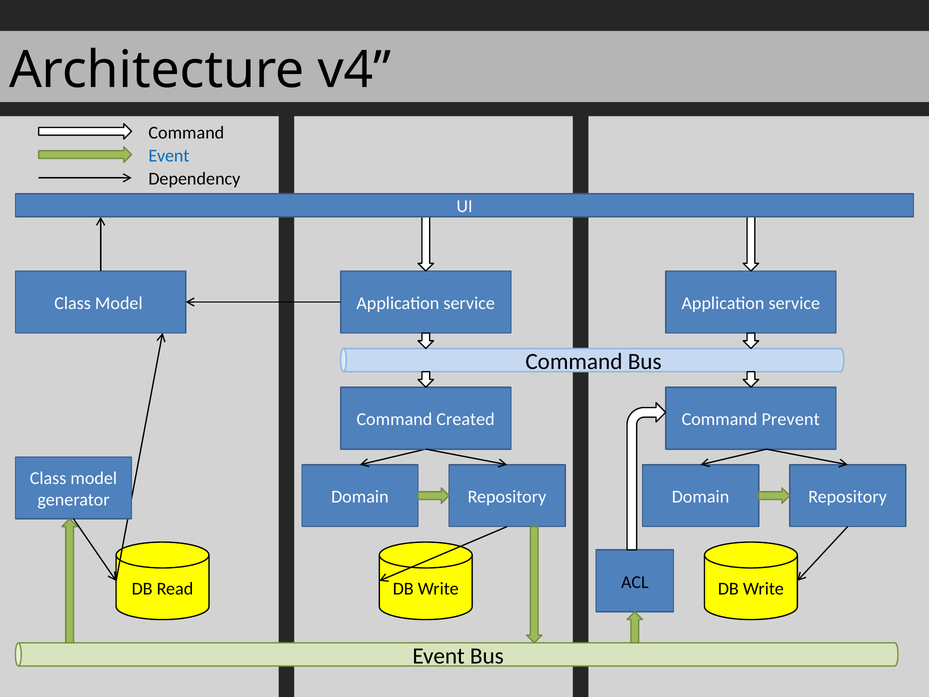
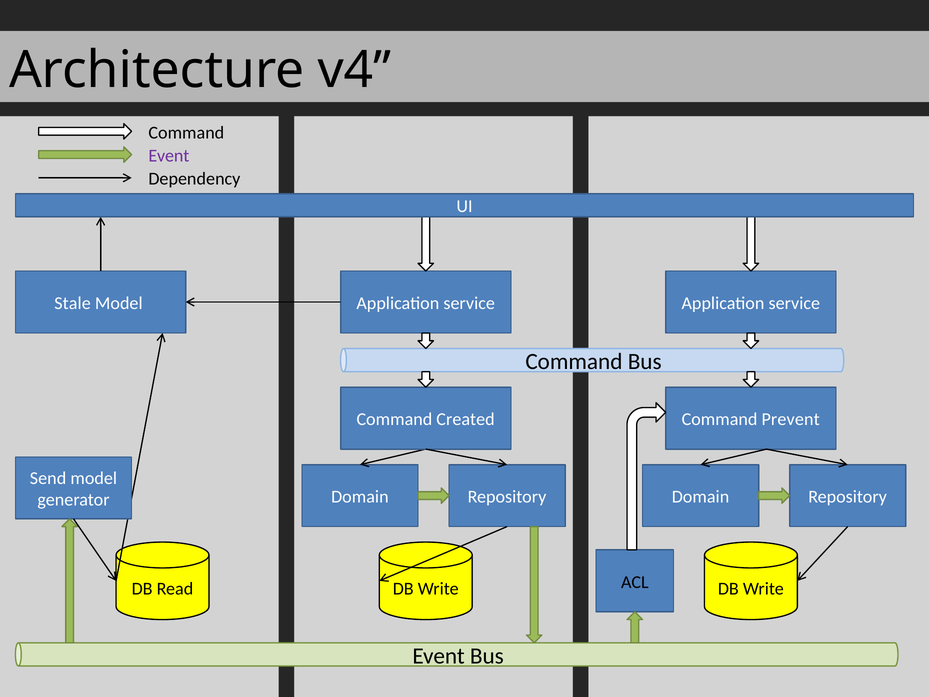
Event colour: blue -> purple (169, 156)
Class: Class -> Stale (73, 303)
Class: Class -> Send (48, 478)
